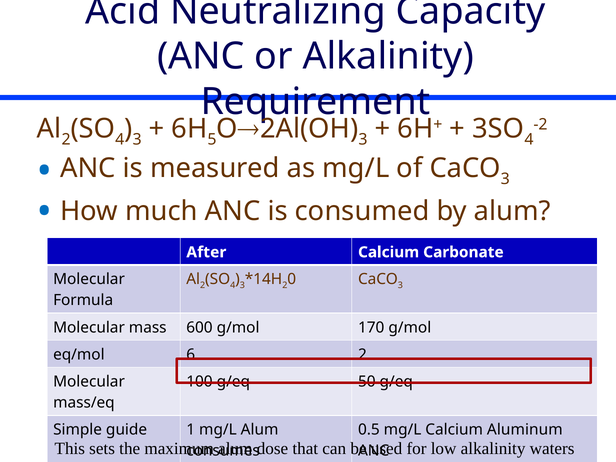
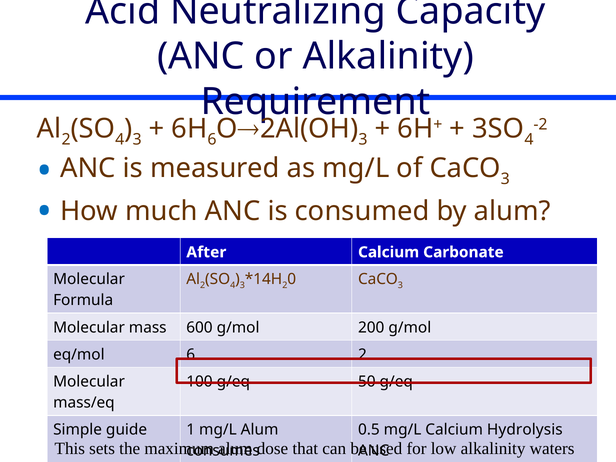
5: 5 -> 6 (212, 139)
170: 170 -> 200 (371, 327)
Aluminum: Aluminum -> Hydrolysis (525, 430)
